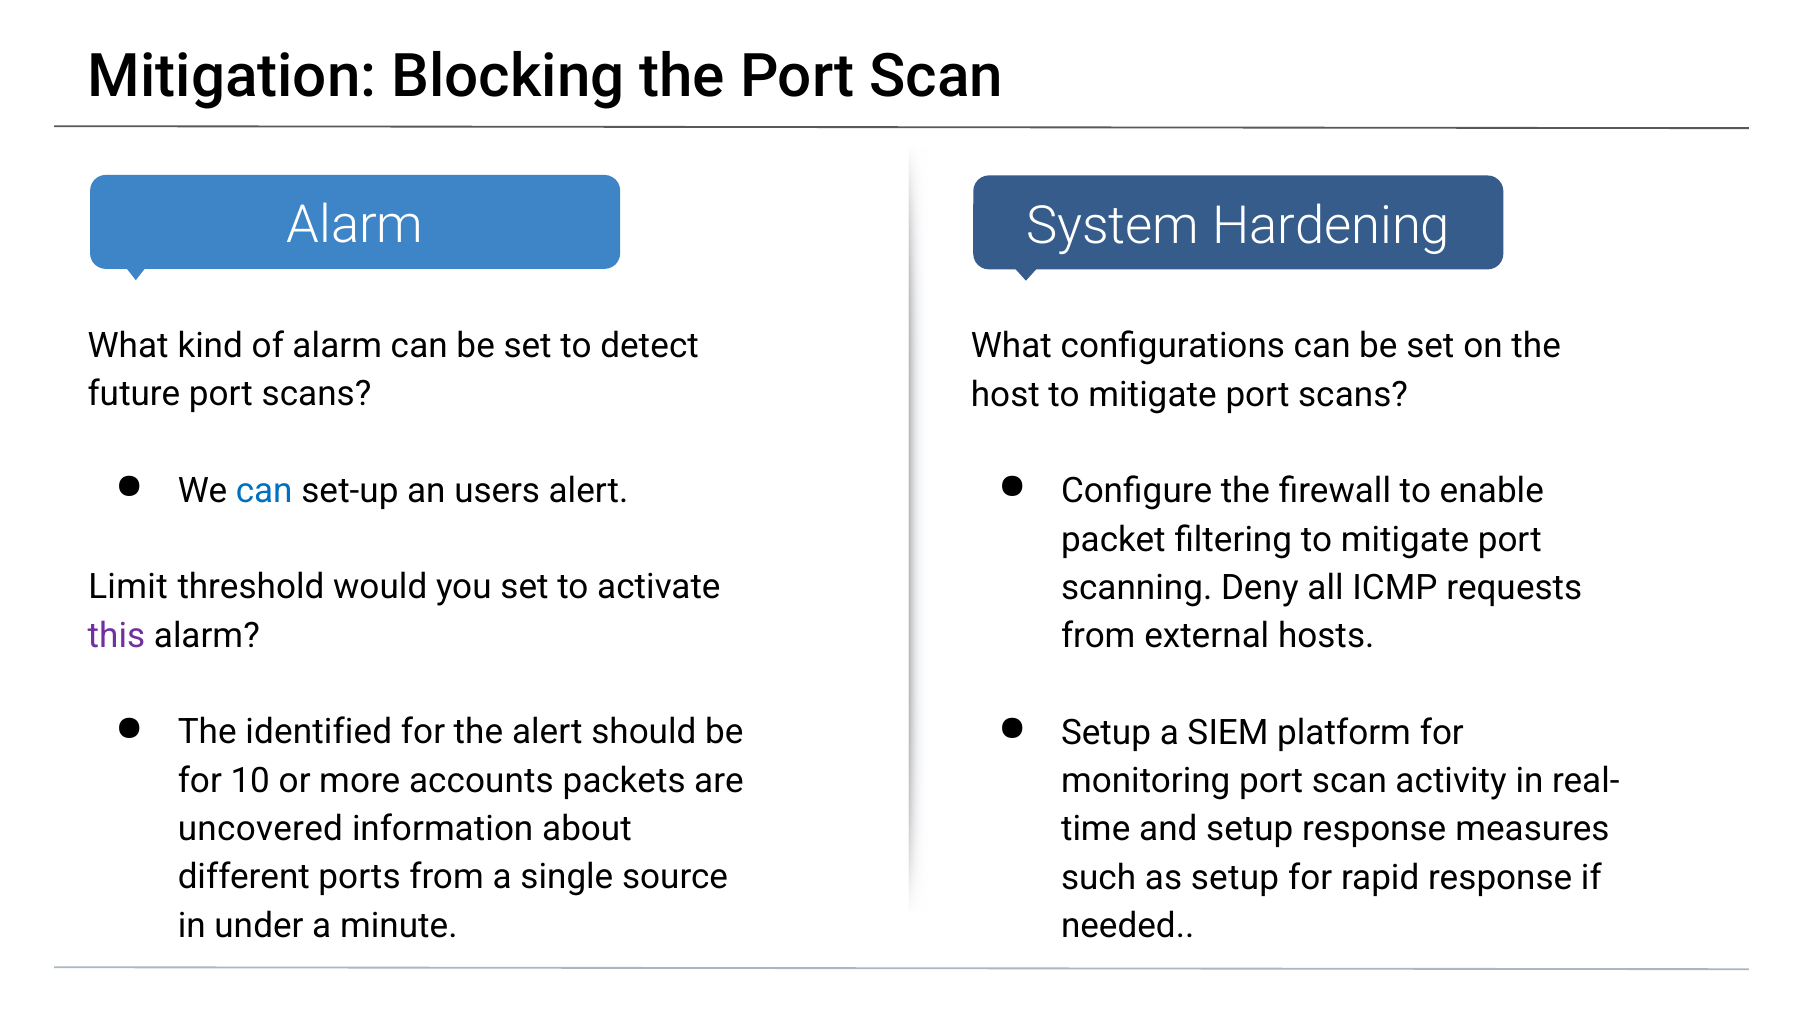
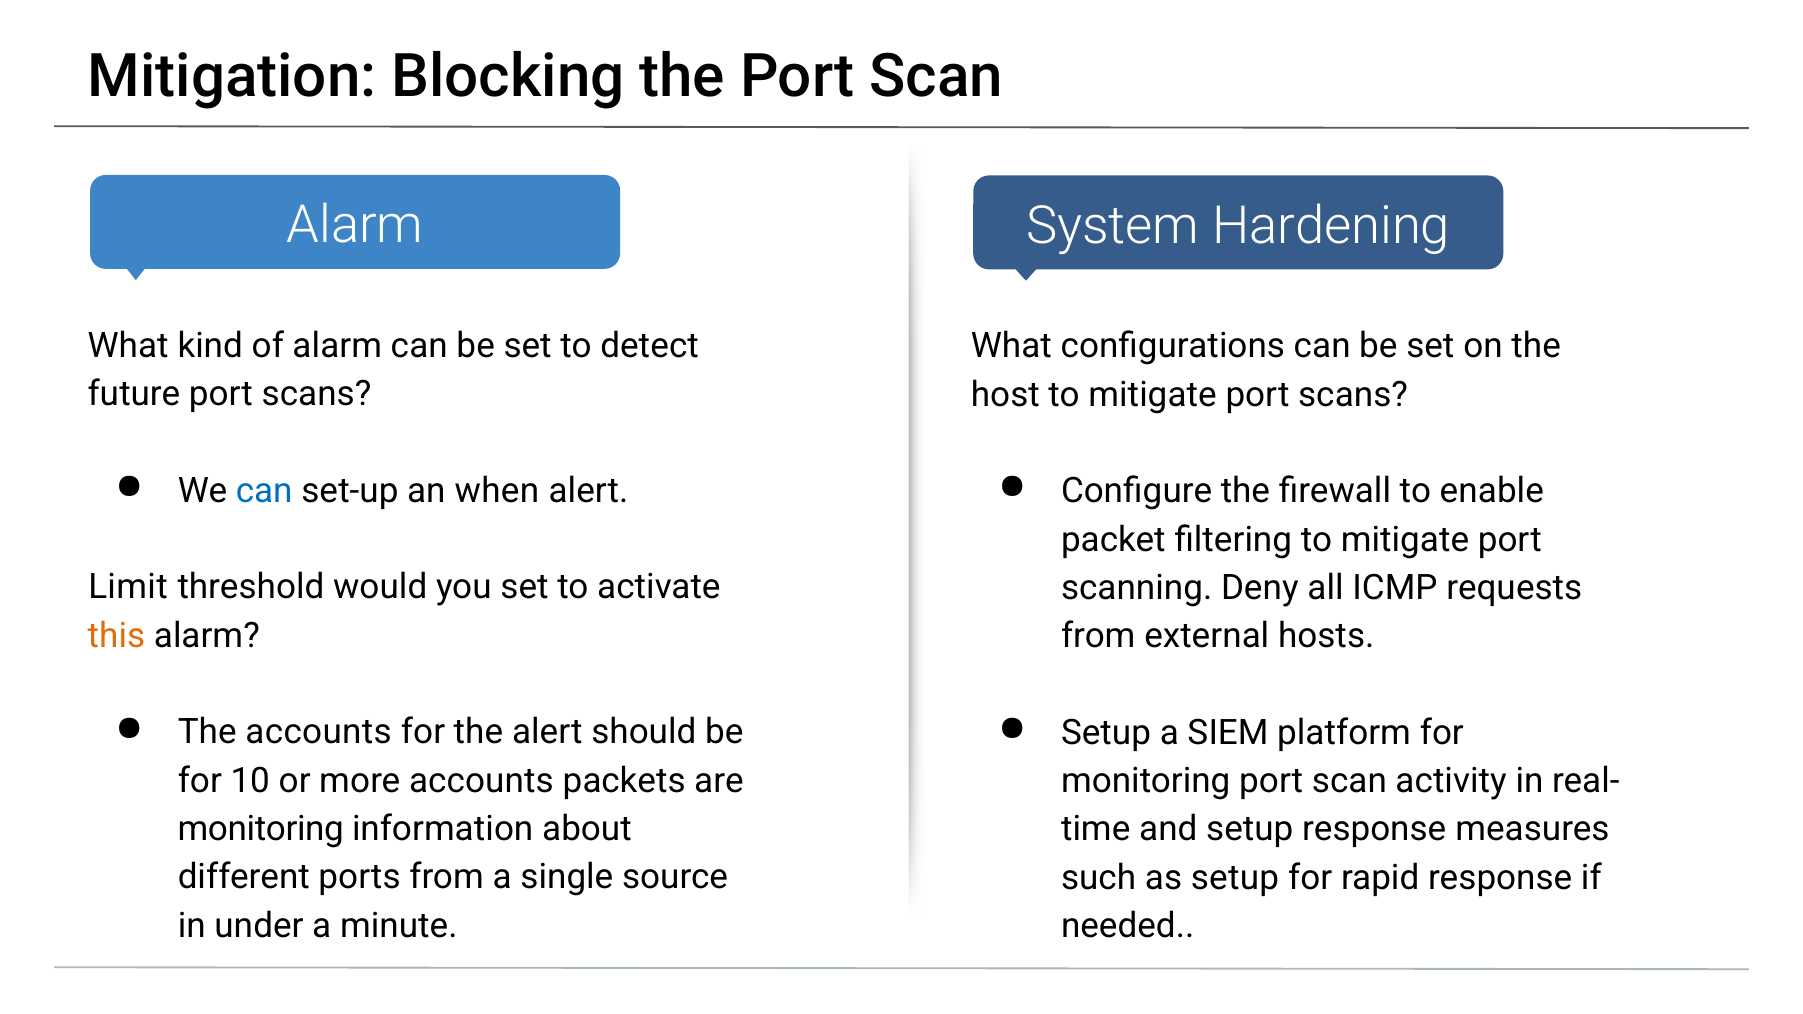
users: users -> when (497, 491)
this colour: purple -> orange (116, 636)
The identified: identified -> accounts (319, 732)
uncovered: uncovered -> monitoring (261, 829)
